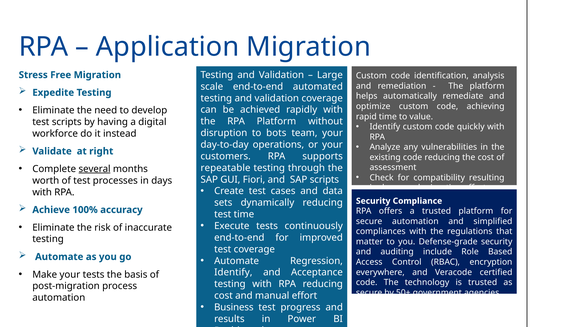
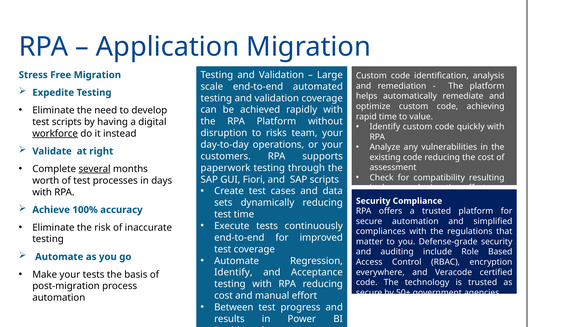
bots: bots -> risks (276, 133)
workforce underline: none -> present (55, 133)
repeatable: repeatable -> paperwork (226, 168)
Business: Business -> Between (234, 307)
